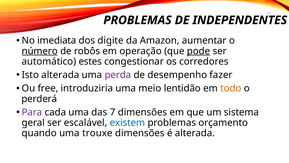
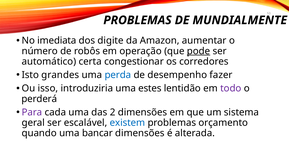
INDEPENDENTES: INDEPENDENTES -> MUNDIALMENTE (240, 20)
número underline: present -> none (40, 51)
estes: estes -> certa (90, 61)
Isto alterada: alterada -> grandes (60, 75)
perda colour: purple -> blue (118, 75)
free: free -> isso (48, 88)
meio: meio -> estes (150, 88)
todo colour: orange -> purple (231, 88)
7: 7 -> 2 (113, 112)
trouxe: trouxe -> bancar (97, 133)
